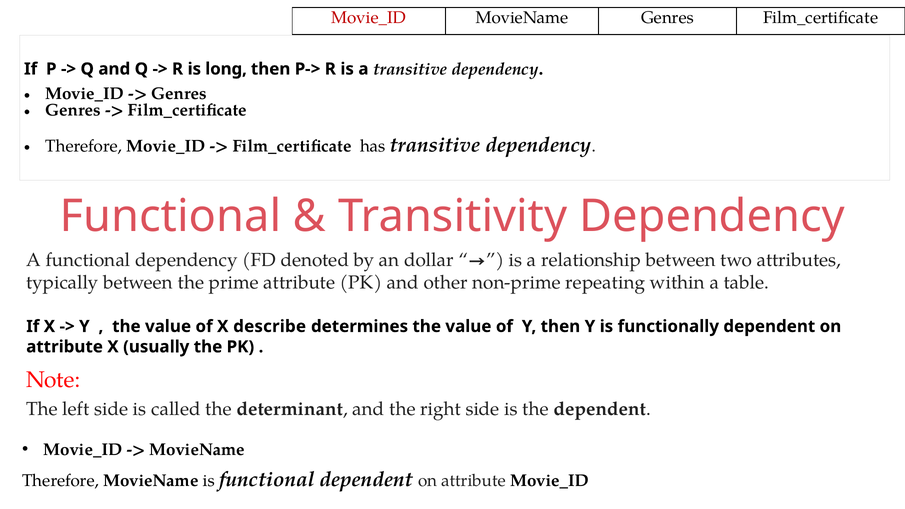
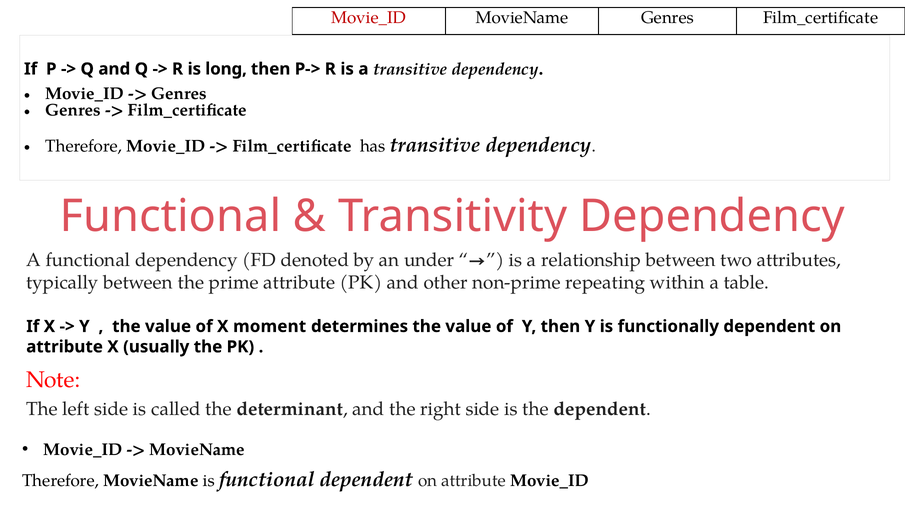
dollar: dollar -> under (429, 260)
describe: describe -> moment (270, 326)
